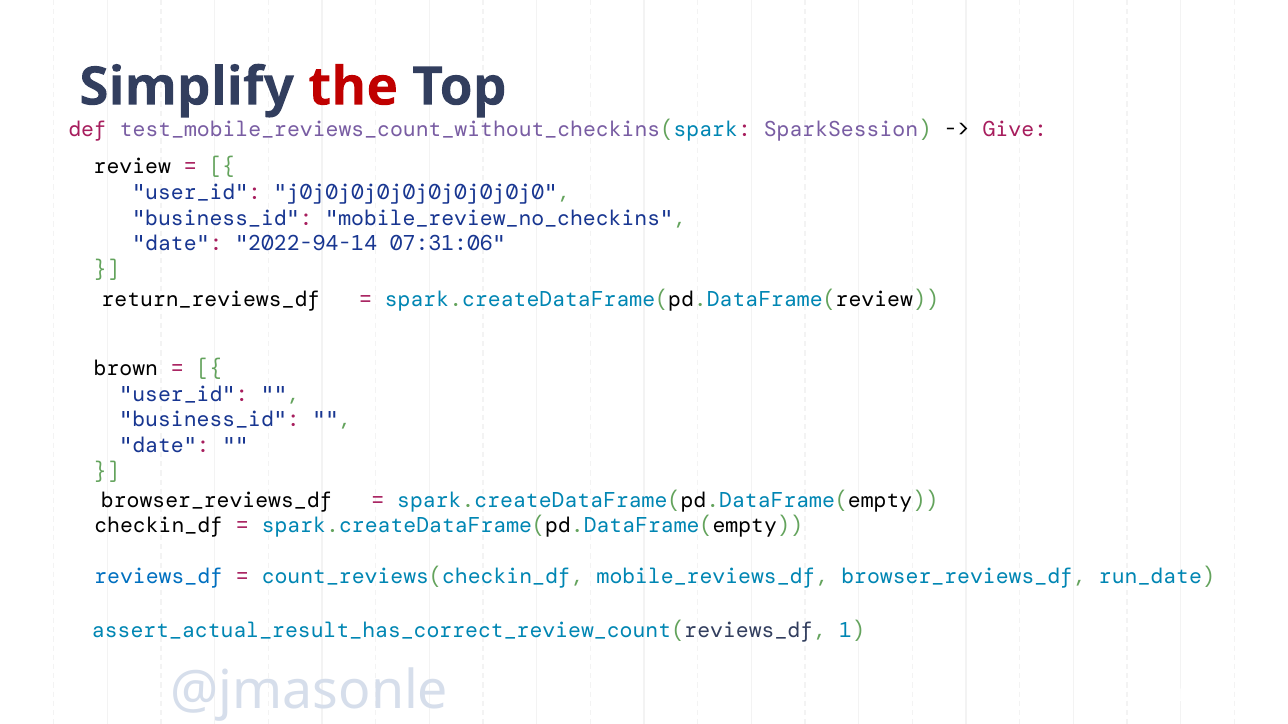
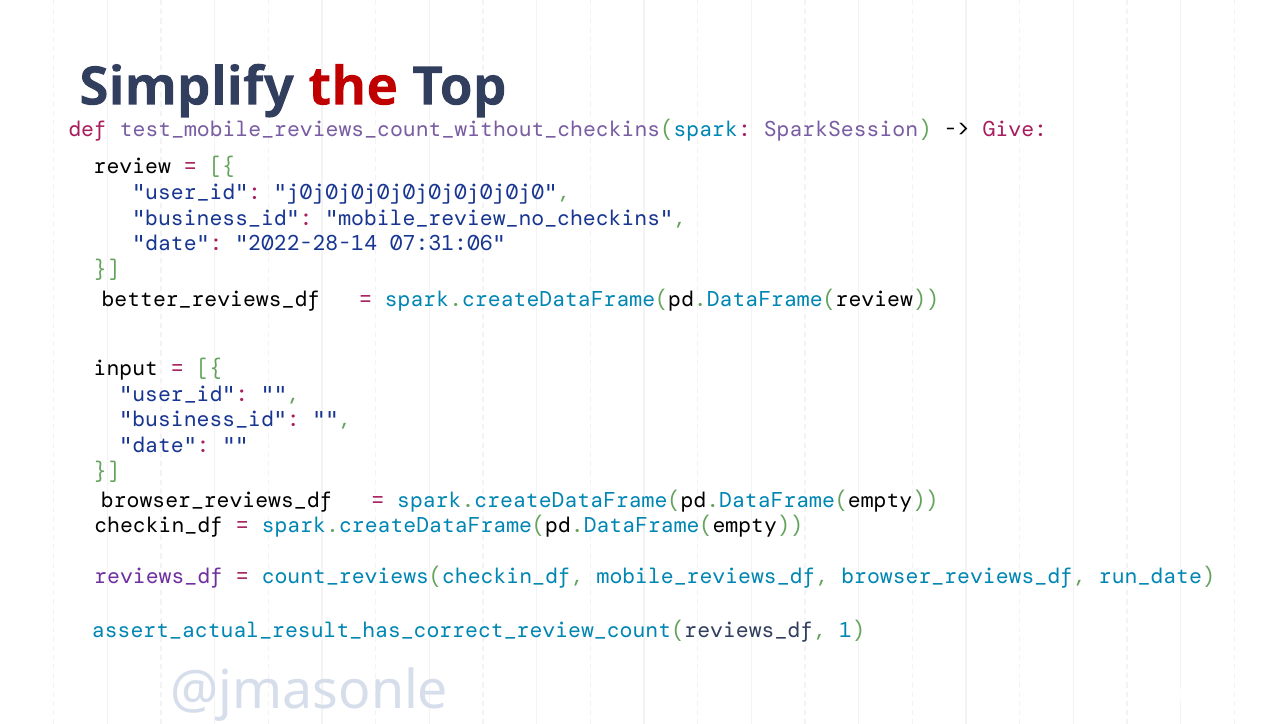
2022-94-14: 2022-94-14 -> 2022-28-14 (306, 244)
return_reviews_df: return_reviews_df -> better_reviews_df (211, 300)
brown: brown -> input (126, 369)
reviews_df colour: blue -> purple (159, 577)
